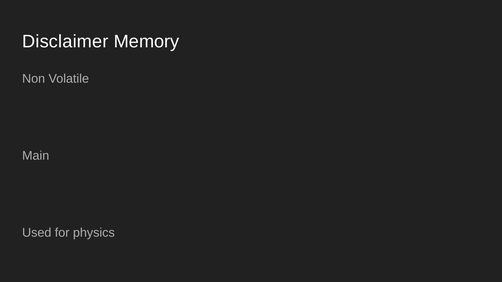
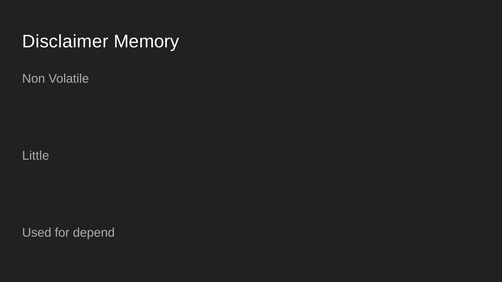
Main: Main -> Little (36, 156)
physics: physics -> depend (94, 233)
